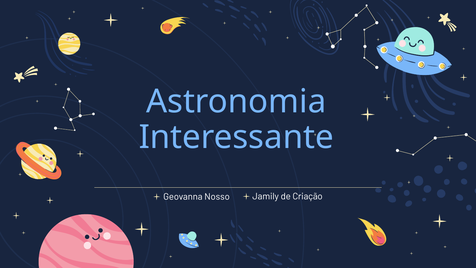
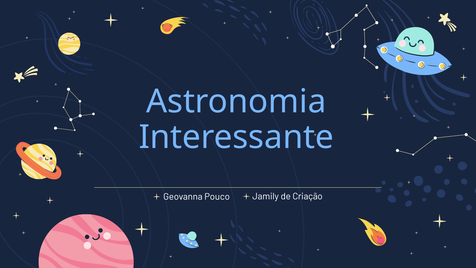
Nosso: Nosso -> Pouco (217, 196)
